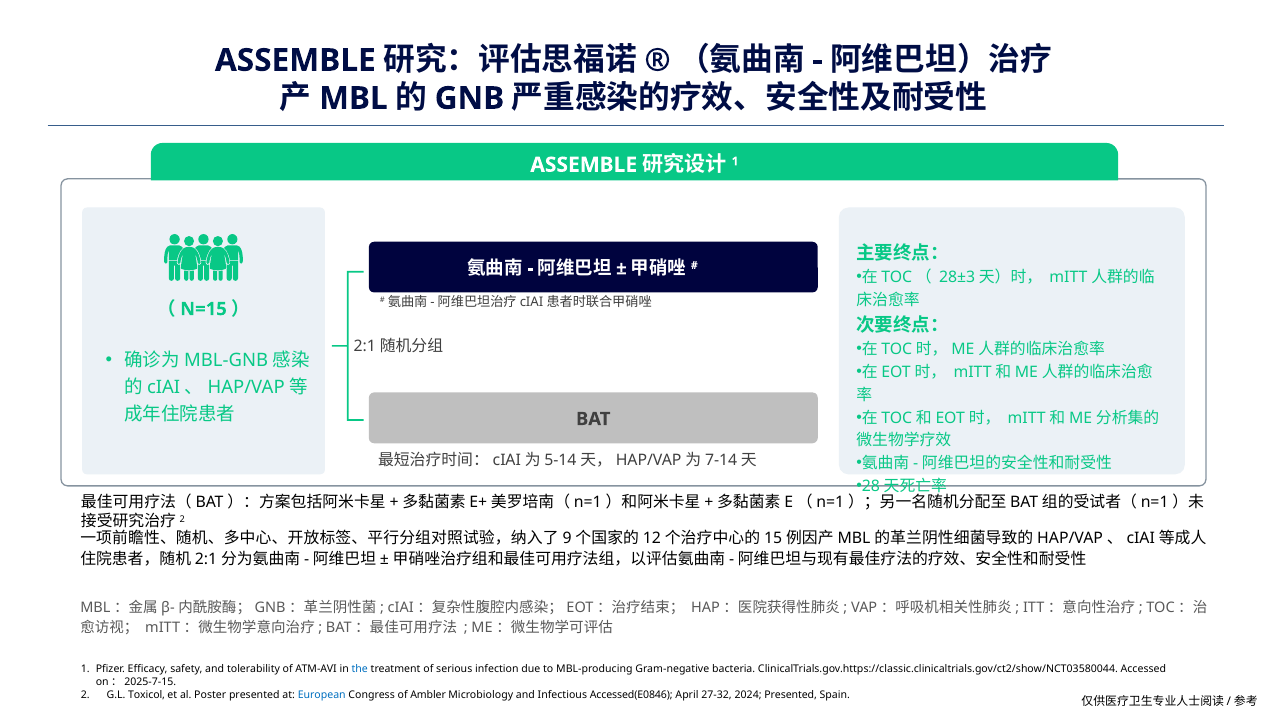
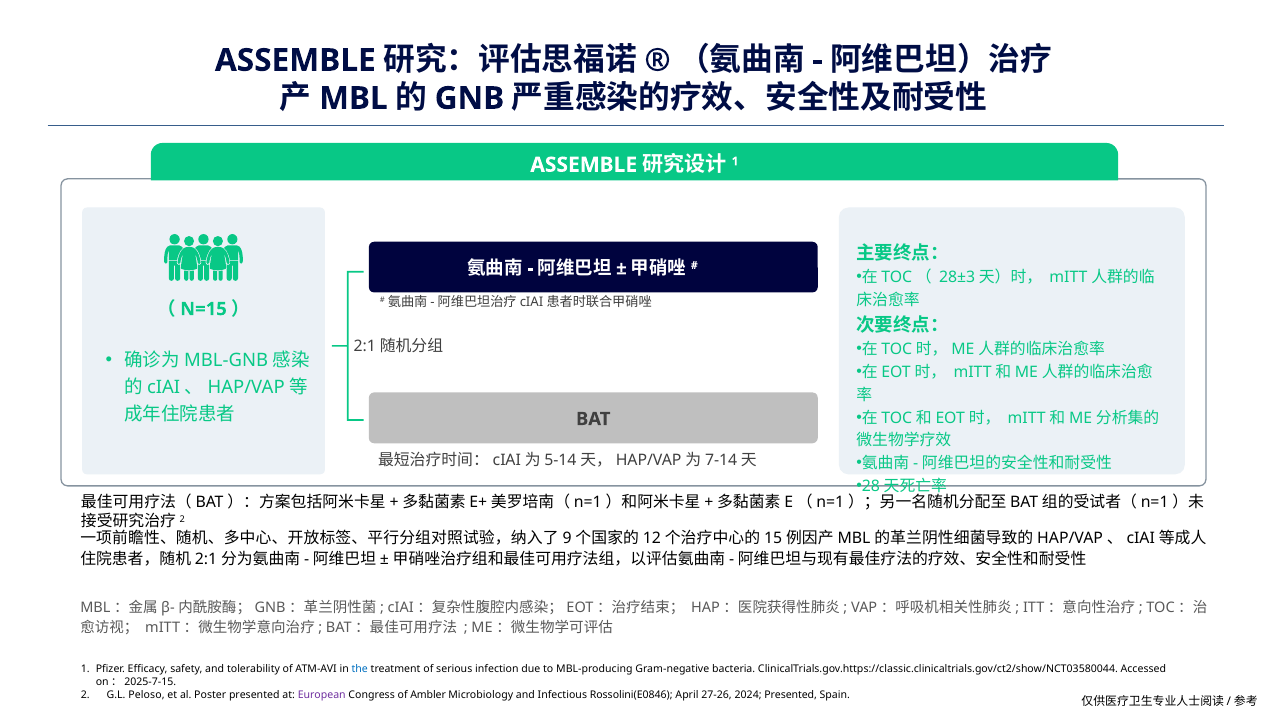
Toxicol: Toxicol -> Peloso (146, 694)
European colour: blue -> purple (322, 694)
Accessed(E0846: Accessed(E0846 -> Rossolini(E0846 (631, 694)
27-32: 27-32 -> 27-26 (717, 694)
